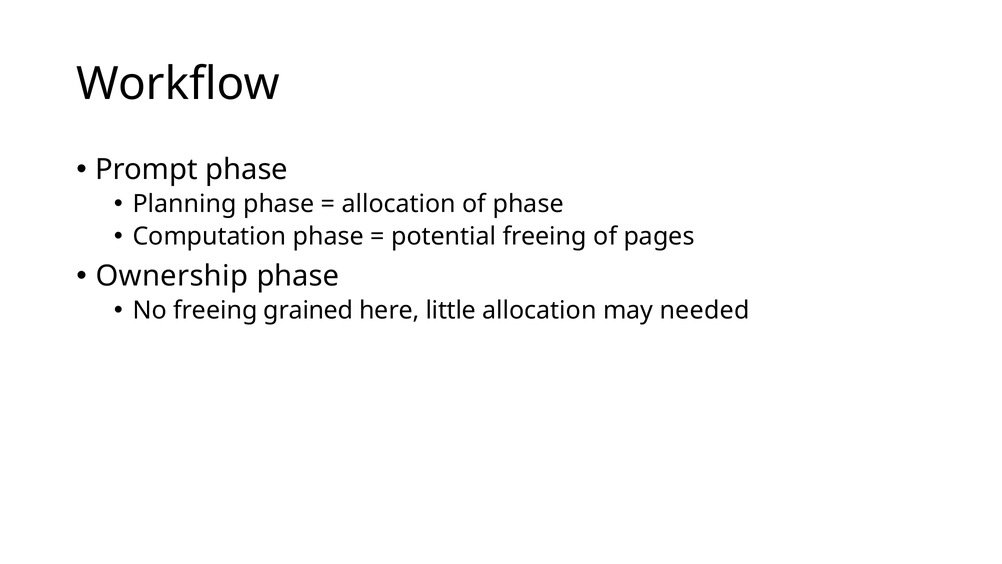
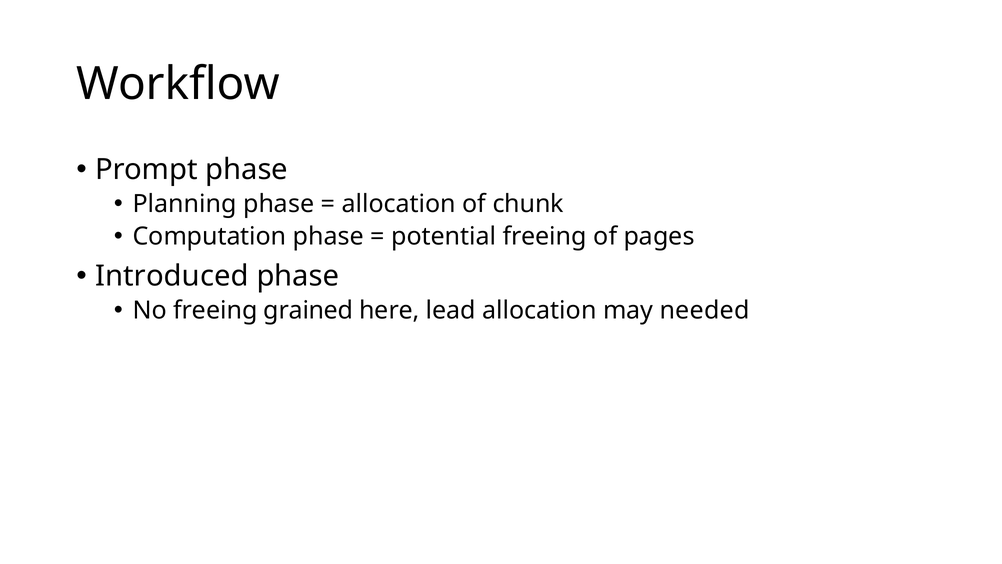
of phase: phase -> chunk (528, 204)
Ownership: Ownership -> Introduced (172, 276)
little: little -> lead (451, 310)
